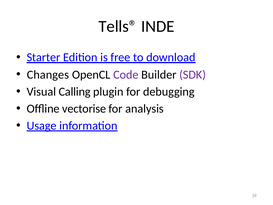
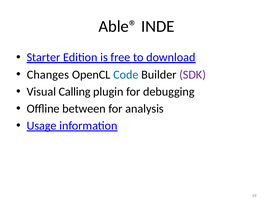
Tells®: Tells® -> Able® (118, 26)
Code colour: purple -> blue (126, 75)
vectorise: vectorise -> between (84, 109)
